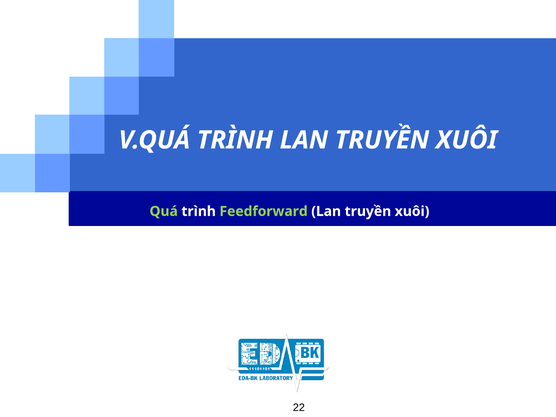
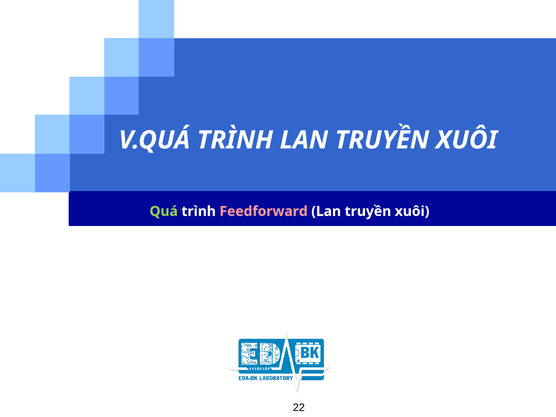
Feedforward colour: light green -> pink (264, 211)
